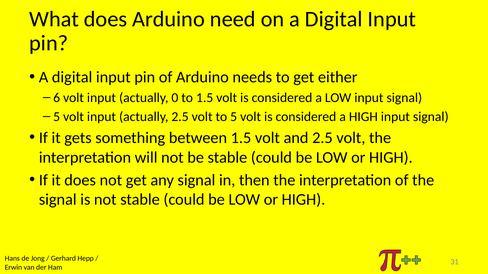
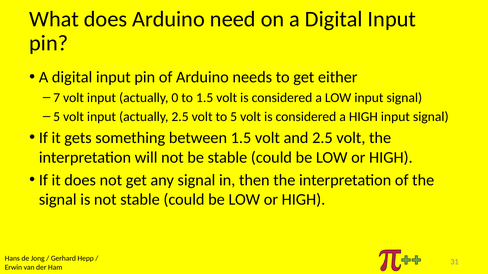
6: 6 -> 7 (57, 98)
